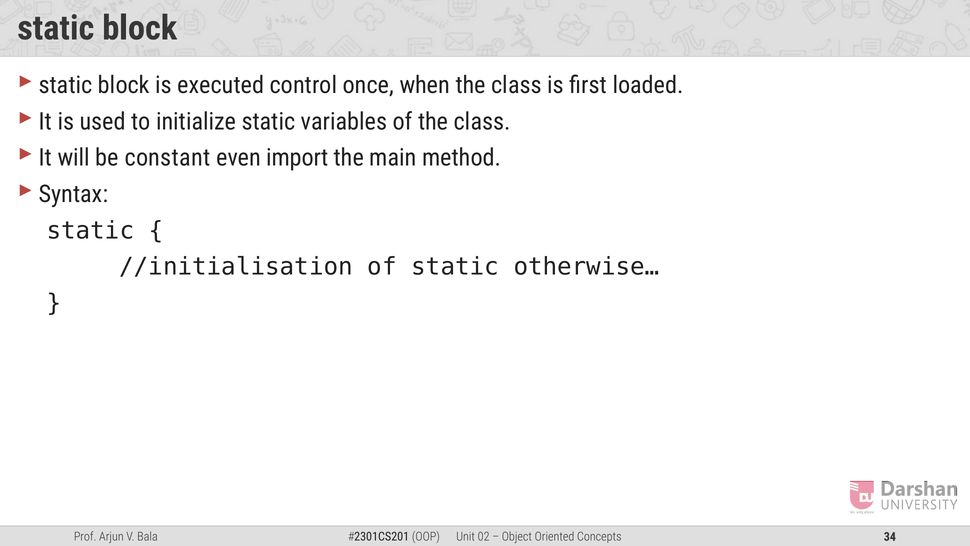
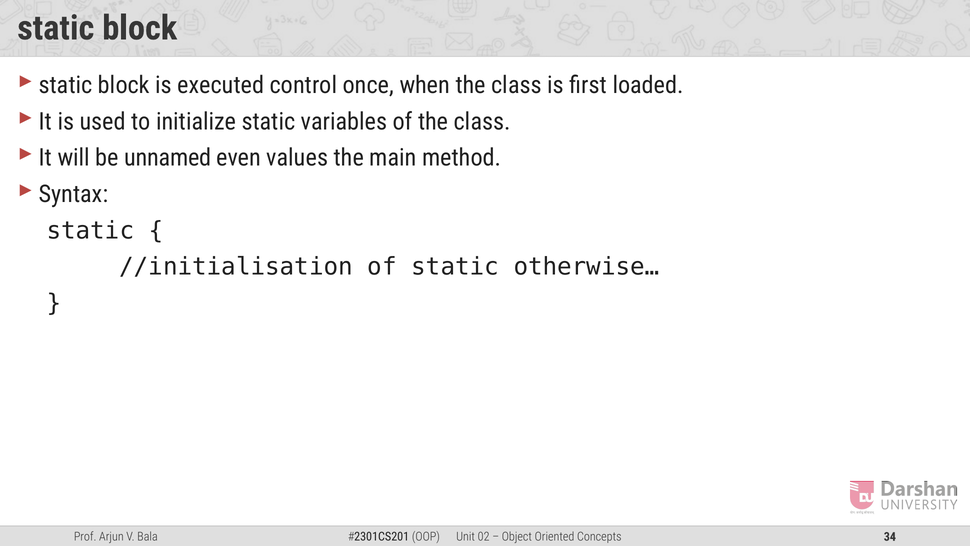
constant: constant -> unnamed (168, 158)
import: import -> values (297, 158)
